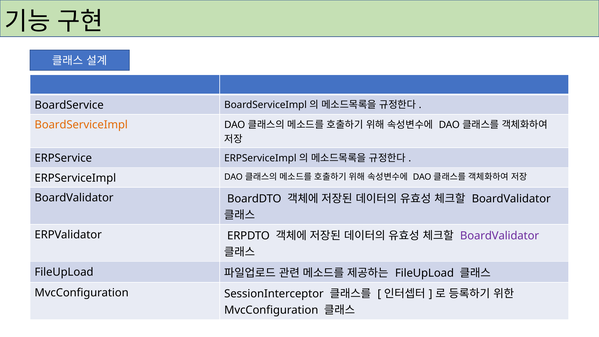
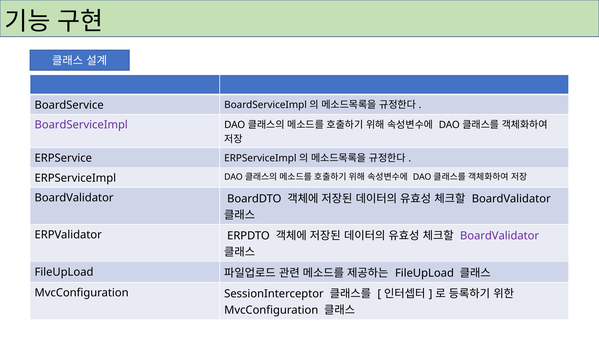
BoardServiceImpl colour: orange -> purple (81, 125)
